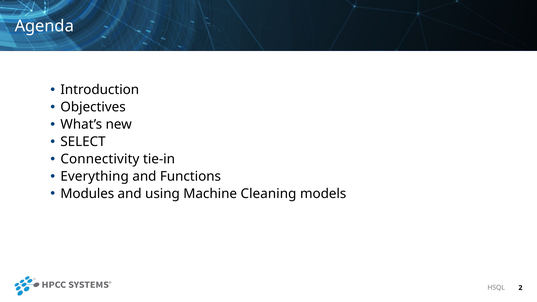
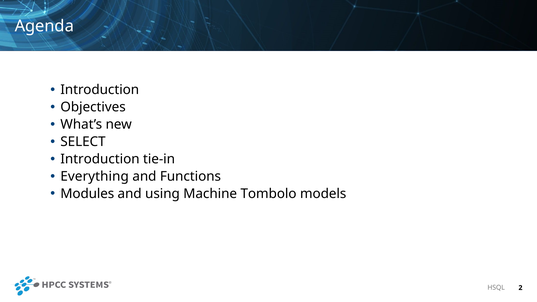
Connectivity: Connectivity -> Introduction (100, 159)
Cleaning: Cleaning -> Tombolo (269, 194)
